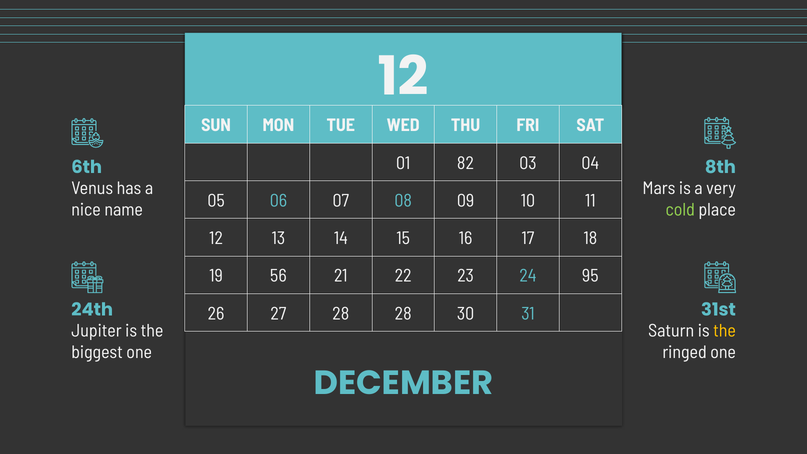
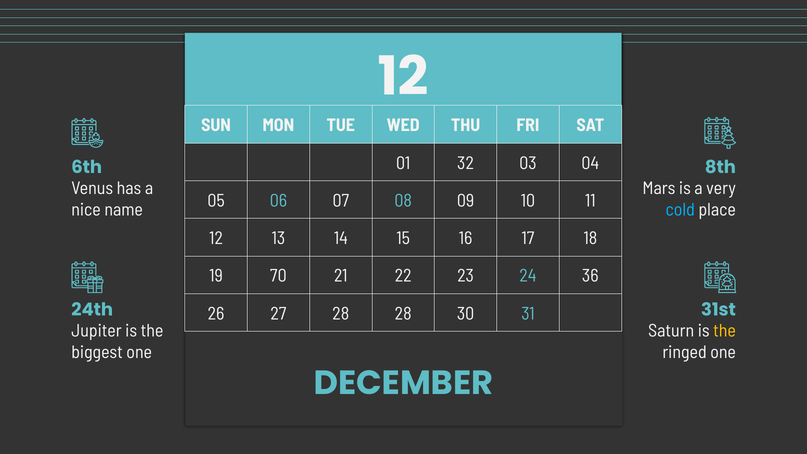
82: 82 -> 32 (465, 163)
cold colour: light green -> light blue (680, 210)
56: 56 -> 70 (278, 276)
95: 95 -> 36 (590, 276)
